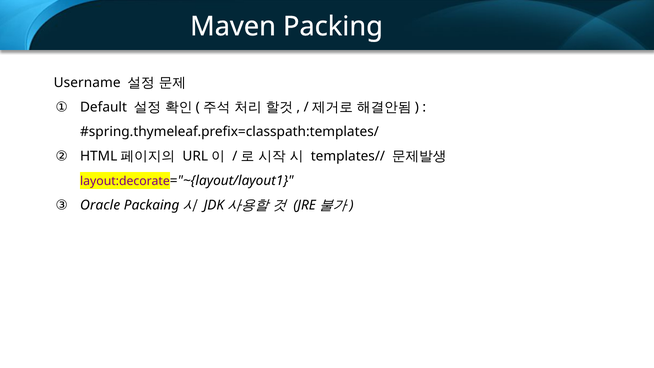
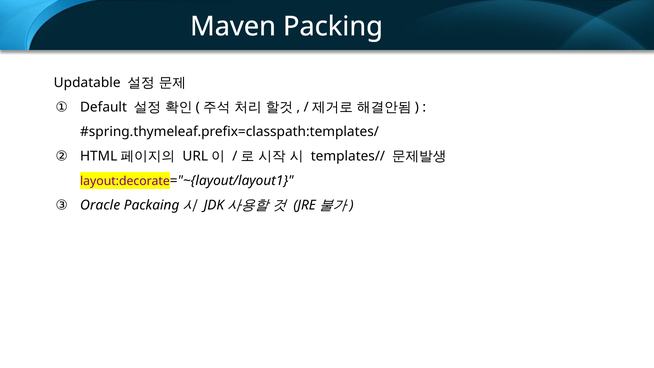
Username: Username -> Updatable (87, 82)
